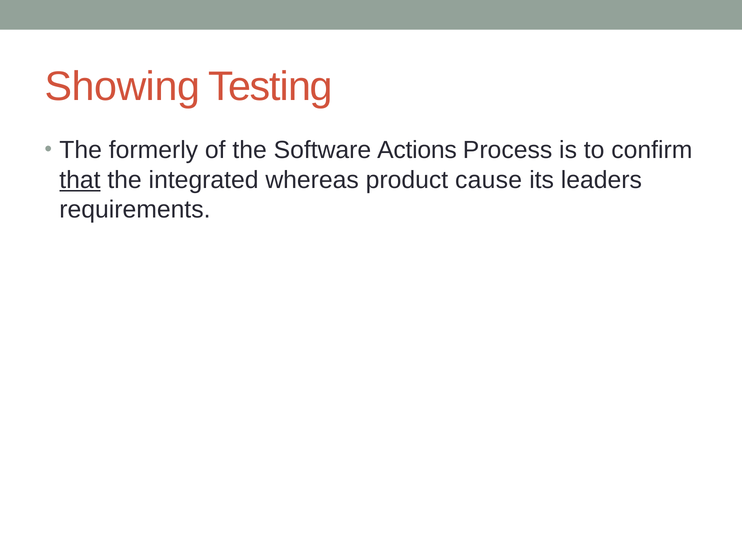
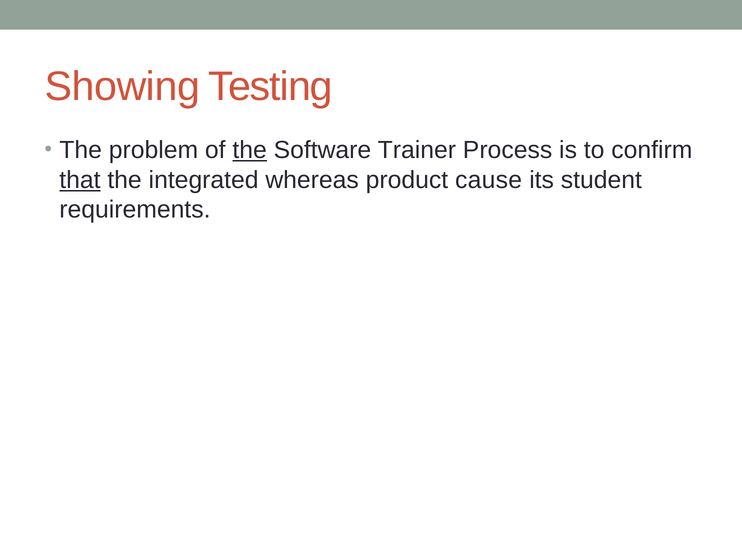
formerly: formerly -> problem (153, 150)
the underline: none -> present (250, 150)
Actions: Actions -> Trainer (417, 150)
leaders: leaders -> student (601, 180)
